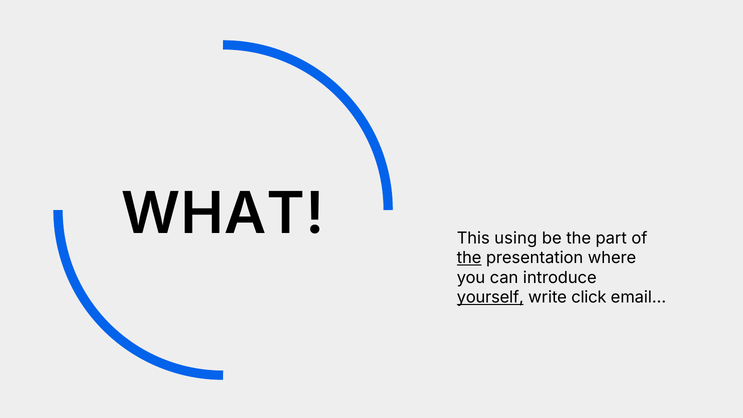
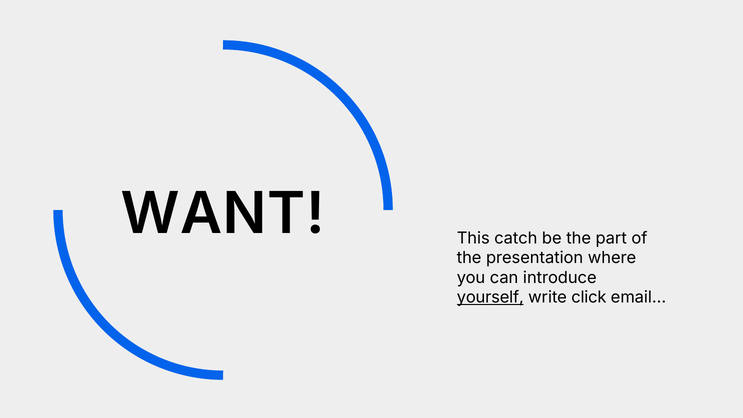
WHAT: WHAT -> WANT (223, 214)
using: using -> catch (516, 238)
the underline: present -> none (469, 258)
